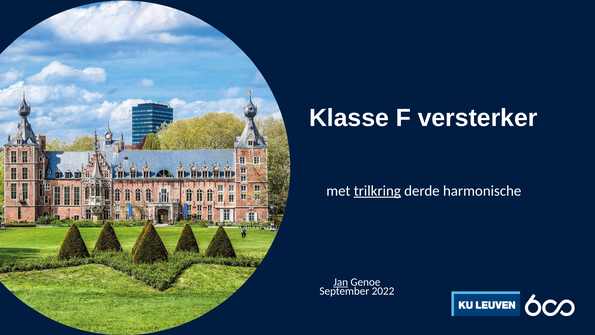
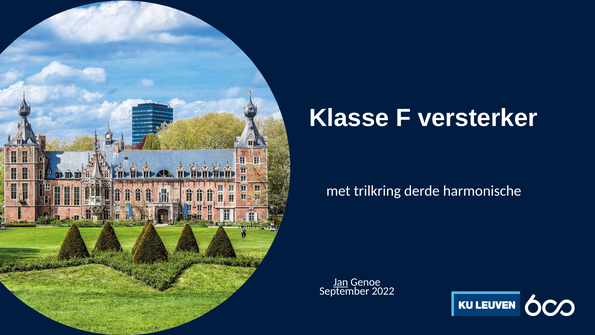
trilkring underline: present -> none (377, 191)
